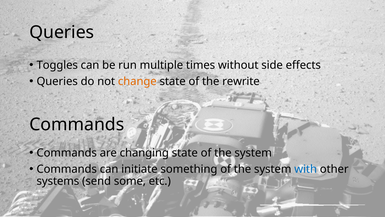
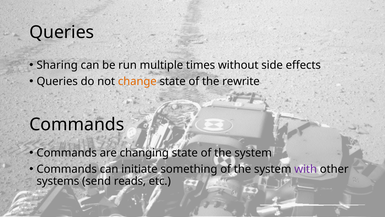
Toggles: Toggles -> Sharing (57, 65)
with colour: blue -> purple (306, 169)
some: some -> reads (130, 181)
